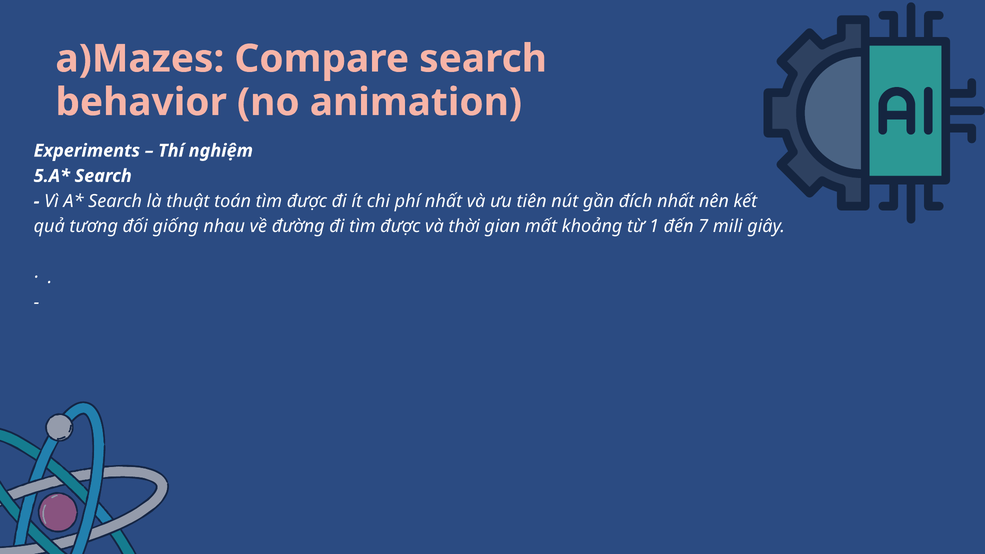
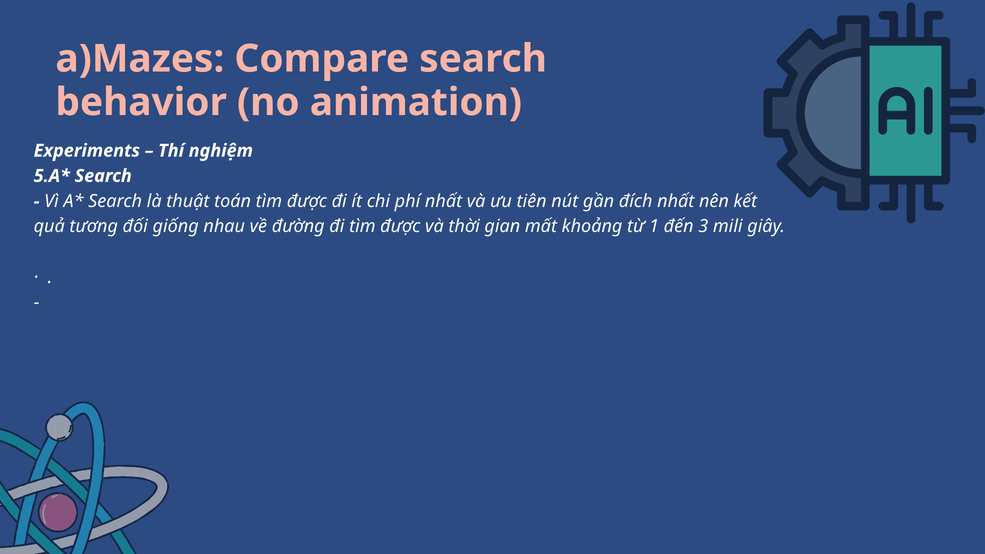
7: 7 -> 3 (703, 227)
